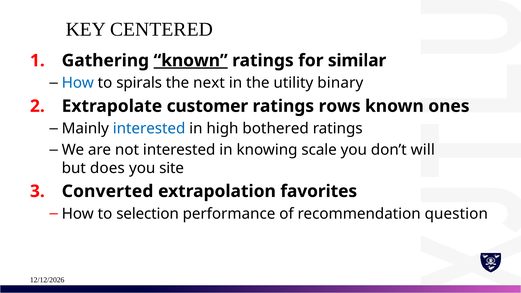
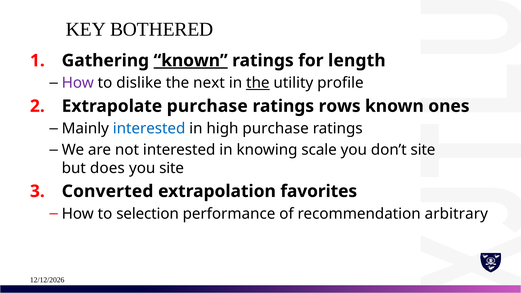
CENTERED: CENTERED -> BOTHERED (162, 29)
similar: similar -> length (357, 61)
How colour: blue -> purple (78, 83)
spirals: spirals -> dislike (139, 83)
the underline: none -> present (258, 83)
binary: binary -> profile (340, 83)
Extrapolate customer: customer -> purchase (207, 106)
high bothered: bothered -> purchase (276, 129)
don’t will: will -> site (423, 150)
question: question -> arbitrary (456, 214)
